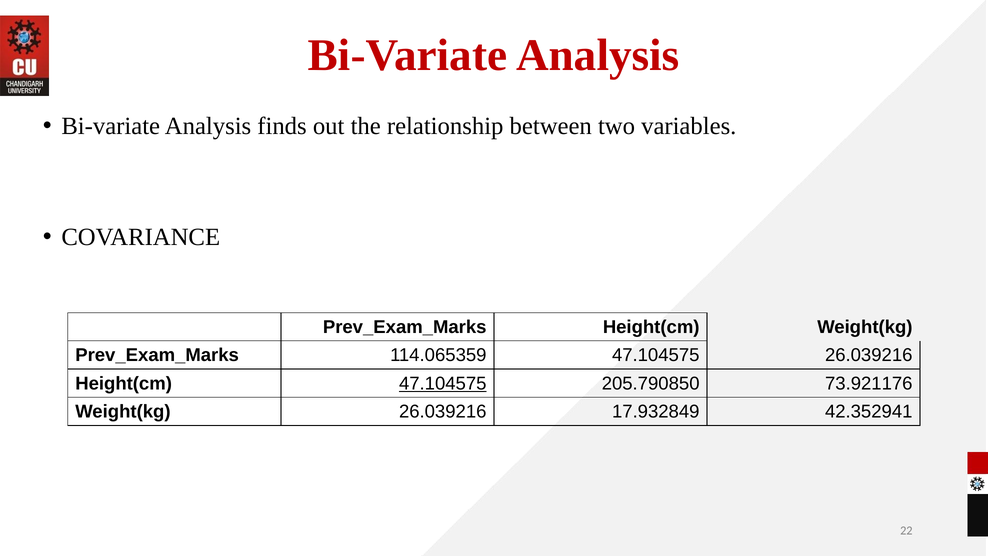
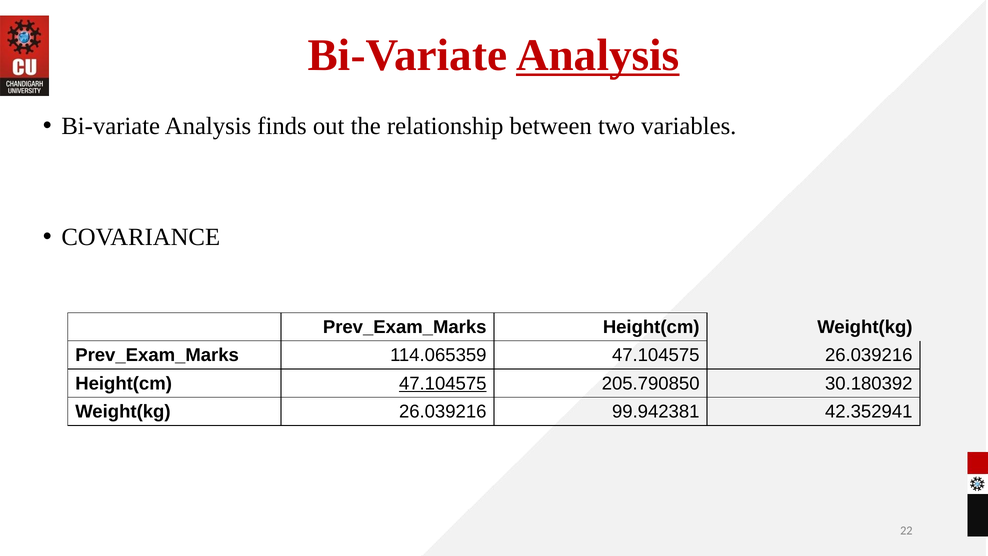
Analysis underline: none -> present (598, 55)
73.921176: 73.921176 -> 30.180392 (869, 383)
17.932849: 17.932849 -> 99.942381 (656, 411)
